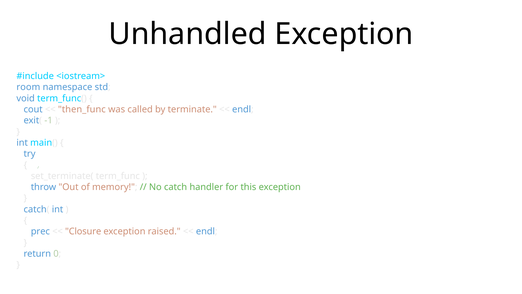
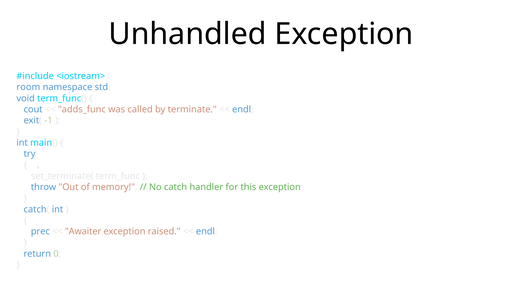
then_func: then_func -> adds_func (82, 109)
Closure: Closure -> Awaiter (83, 231)
